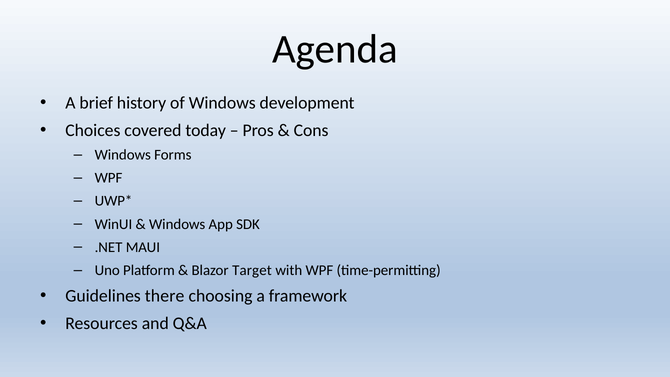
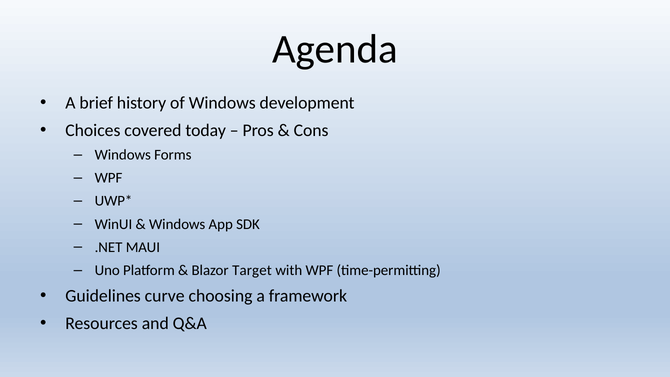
there: there -> curve (165, 296)
